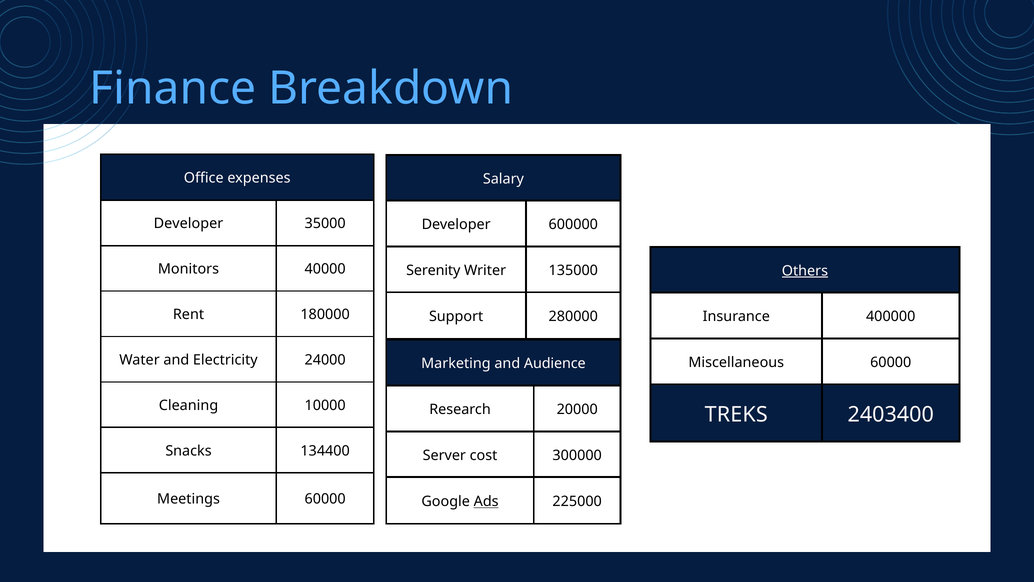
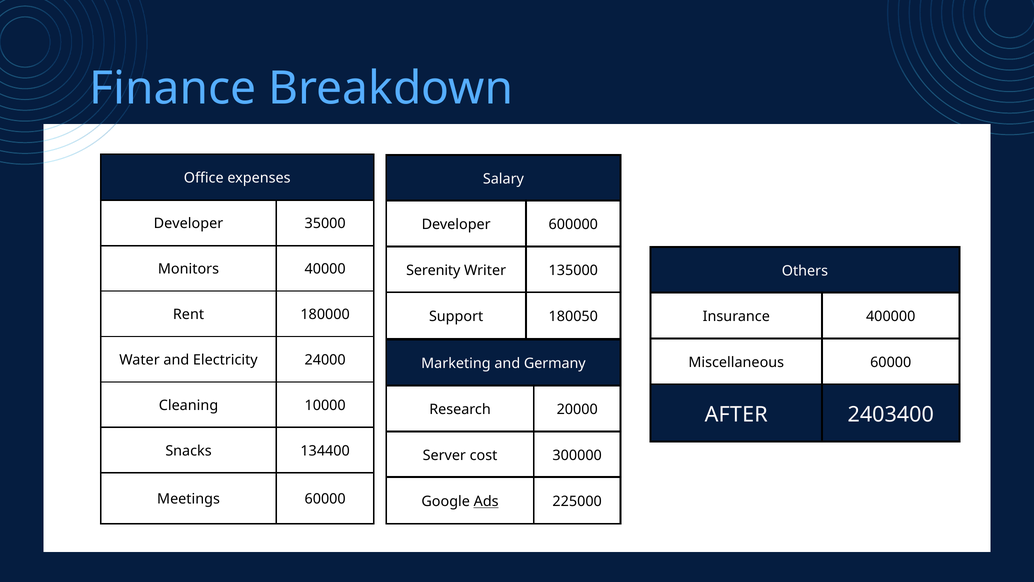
Others underline: present -> none (805, 271)
280000: 280000 -> 180050 (573, 316)
Audience: Audience -> Germany (555, 363)
TREKS: TREKS -> AFTER (736, 414)
